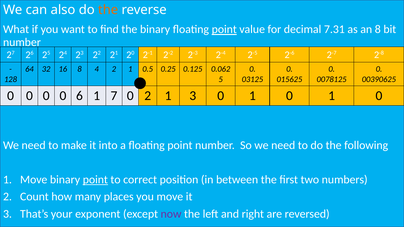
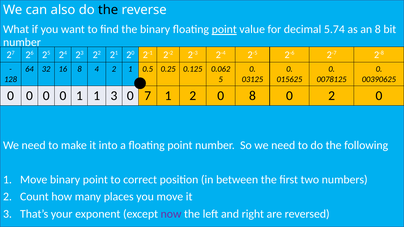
the colour: orange -> black (108, 10)
7.31: 7.31 -> 5.74 (334, 29)
0 6: 6 -> 1 (79, 96)
1 7: 7 -> 3 (114, 96)
0 2: 2 -> 7 (148, 96)
1 3: 3 -> 2 (193, 96)
1: 1 -> 8 (252, 96)
1: 1 -> 2 (332, 96)
point underline: present -> none (95, 180)
